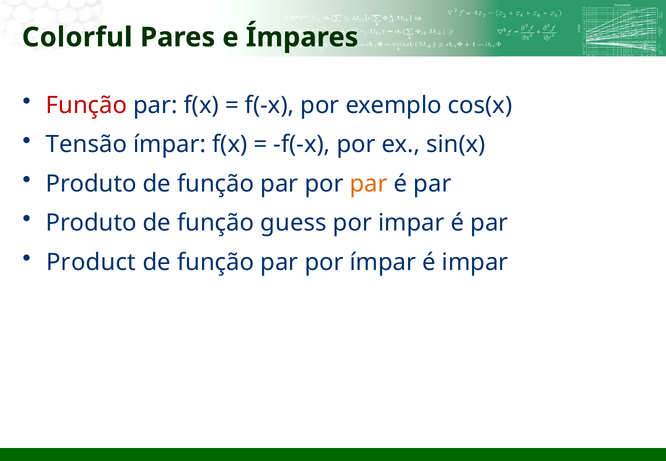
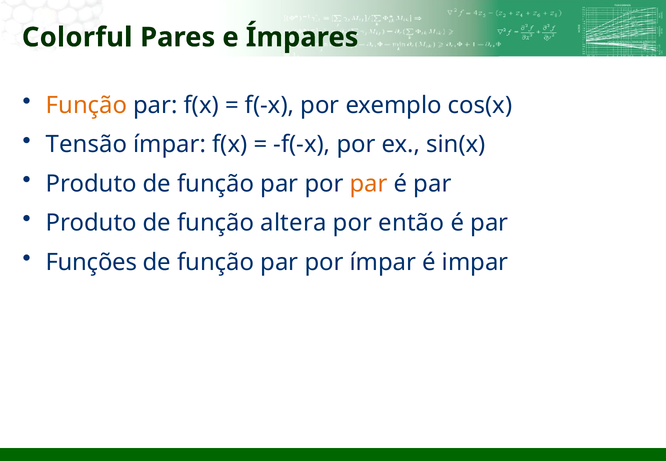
Função colour: red -> orange (87, 105)
guess: guess -> altera (293, 223)
por impar: impar -> então (411, 223)
Product: Product -> Funções (91, 262)
